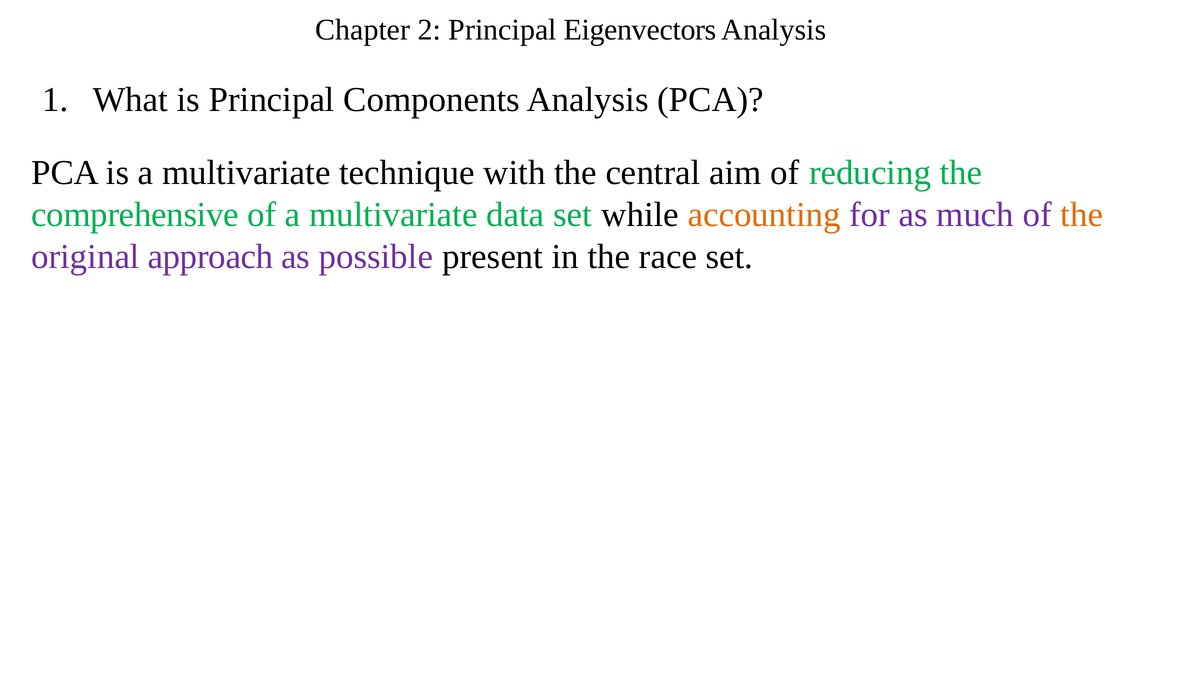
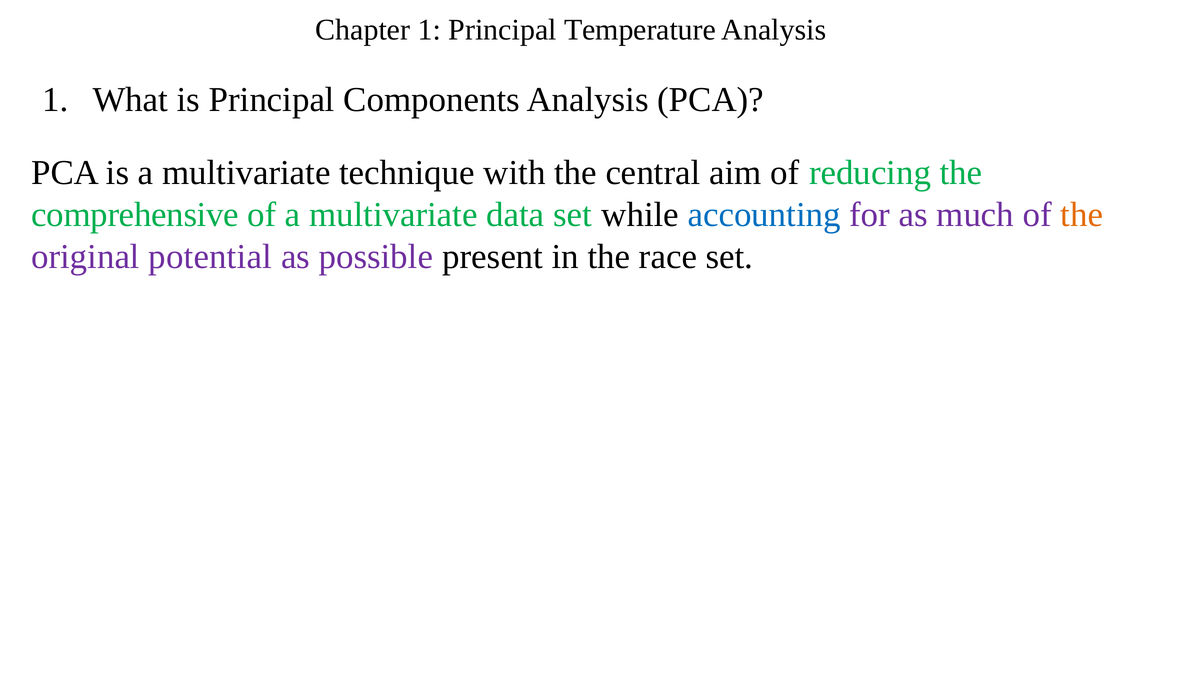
Chapter 2: 2 -> 1 (429, 30)
Eigenvectors: Eigenvectors -> Temperature (640, 30)
accounting colour: orange -> blue (764, 215)
approach: approach -> potential (210, 257)
